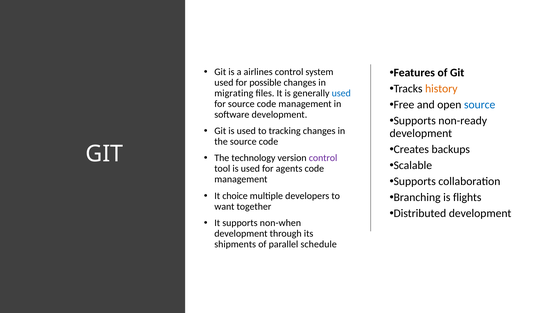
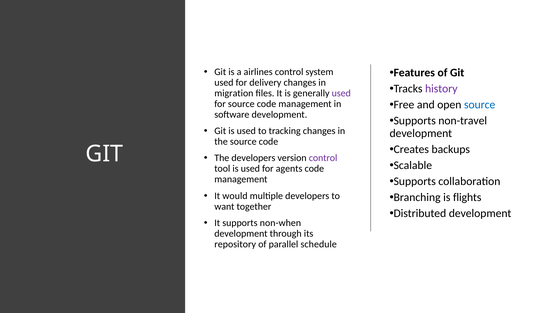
possible: possible -> delivery (265, 82)
history colour: orange -> purple (441, 89)
migrating: migrating -> migration (234, 93)
used colour: blue -> purple (341, 93)
non-ready: non-ready -> non-travel (463, 121)
The technology: technology -> developers (253, 158)
choice: choice -> would (235, 196)
shipments: shipments -> repository (235, 244)
